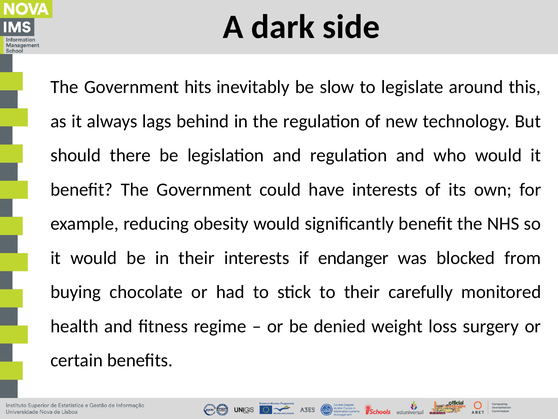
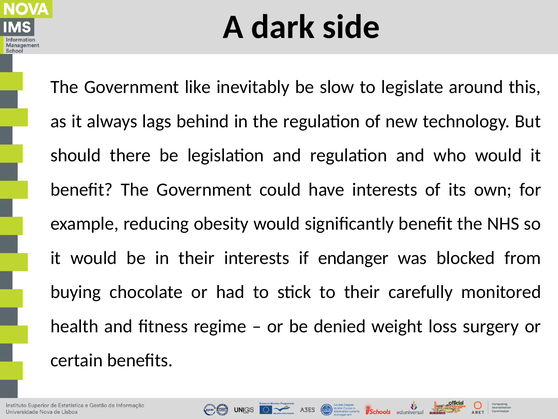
hits: hits -> like (198, 87)
